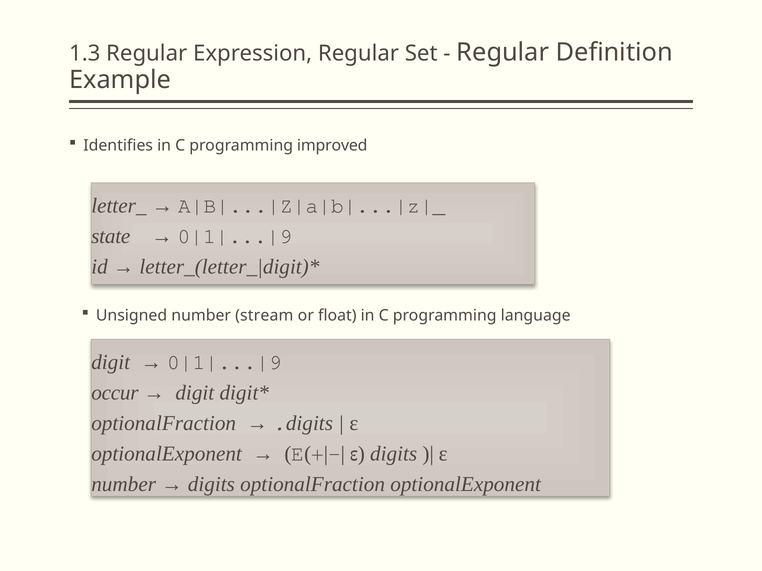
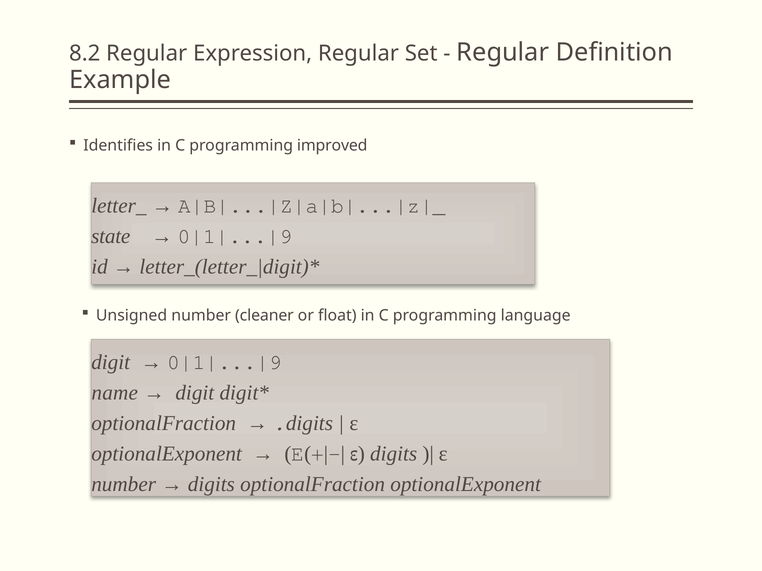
1.3: 1.3 -> 8.2 (85, 54)
stream: stream -> cleaner (264, 316)
occur: occur -> name (115, 393)
